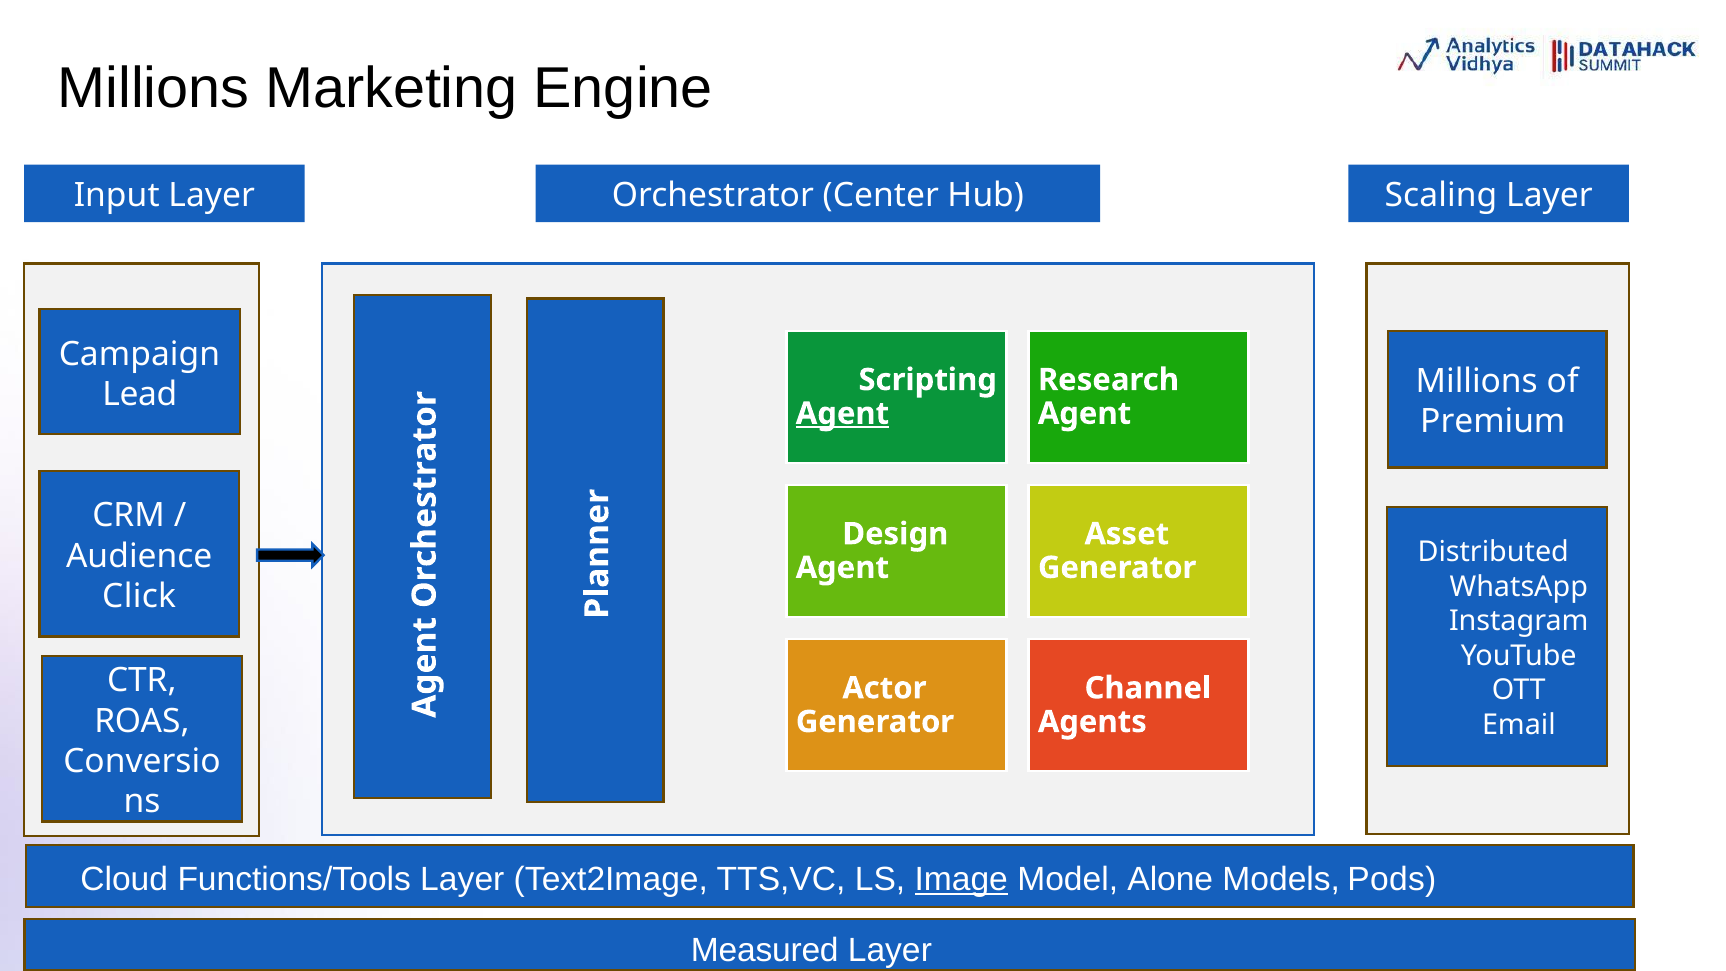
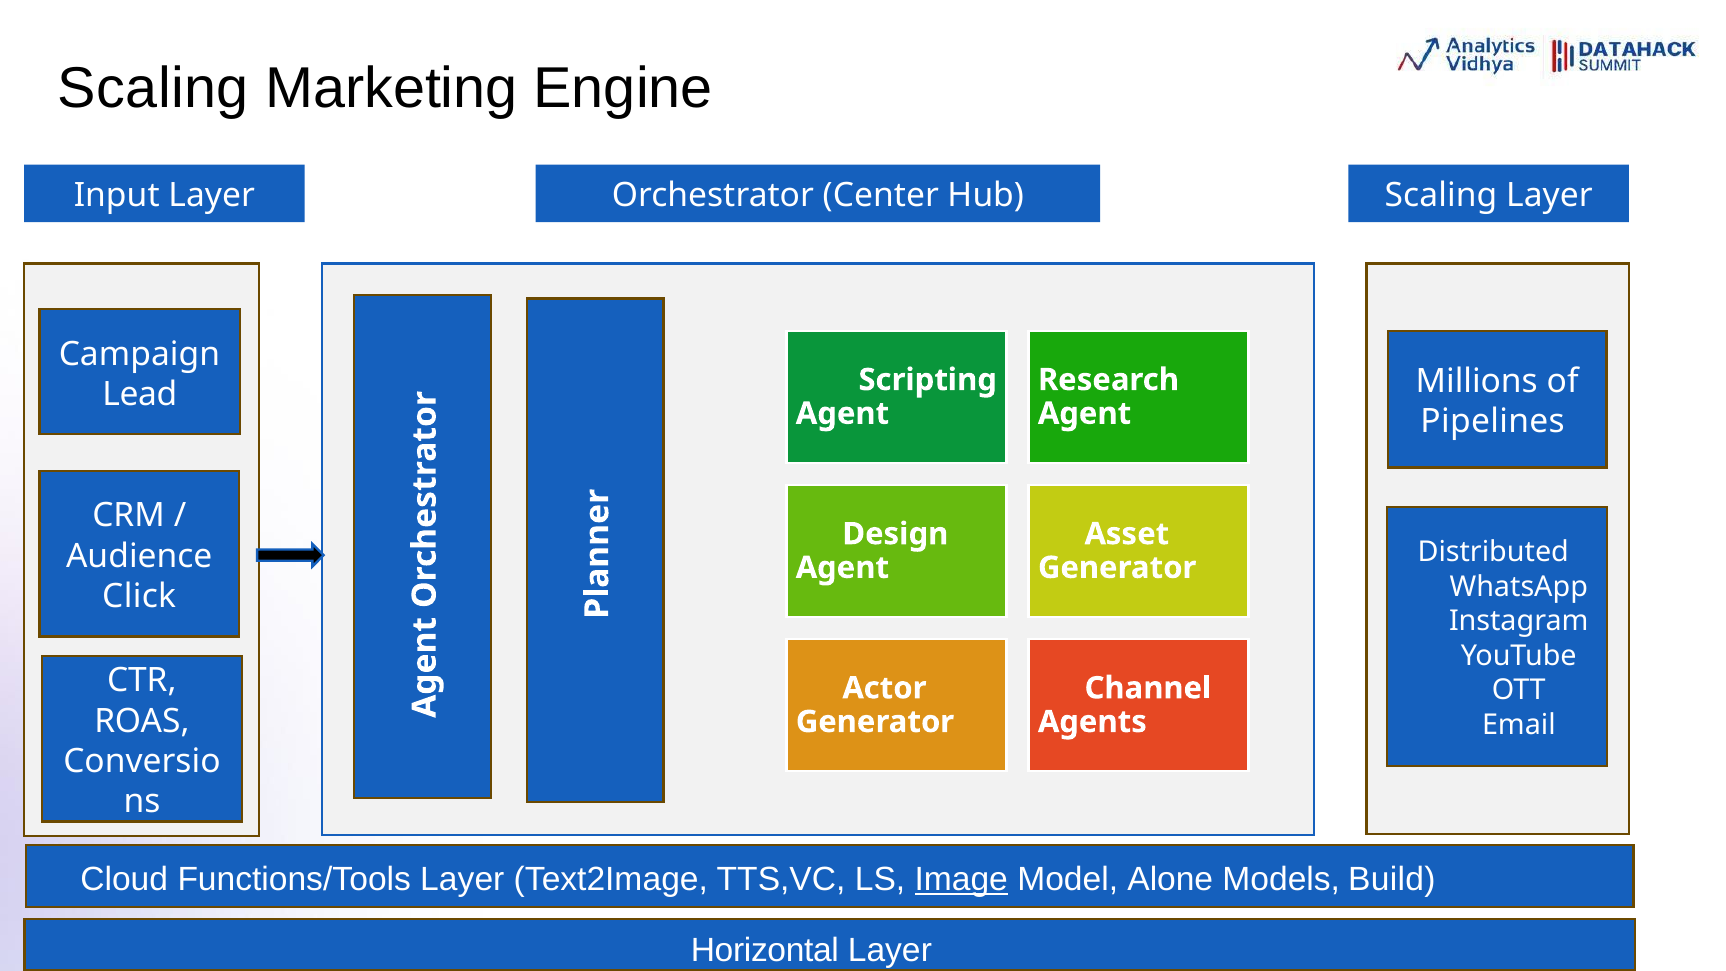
Millions: Millions -> Scaling (153, 89)
Agent underline: present -> none (842, 414)
Premium: Premium -> Pipelines (1493, 422)
Pods: Pods -> Build (1392, 880)
Measured: Measured -> Horizontal (765, 950)
